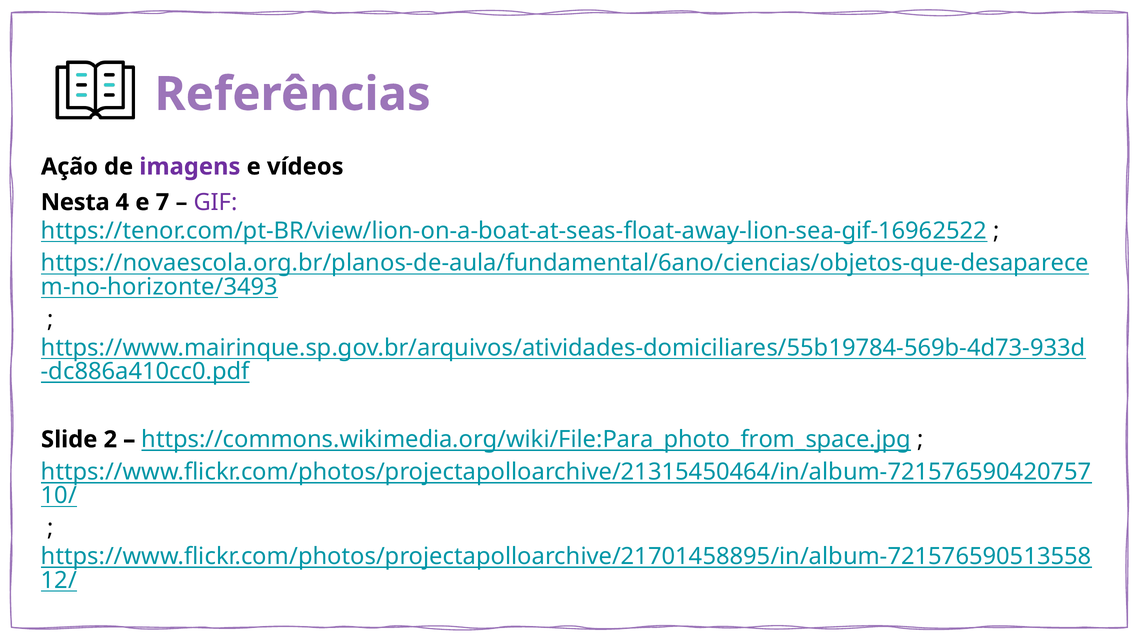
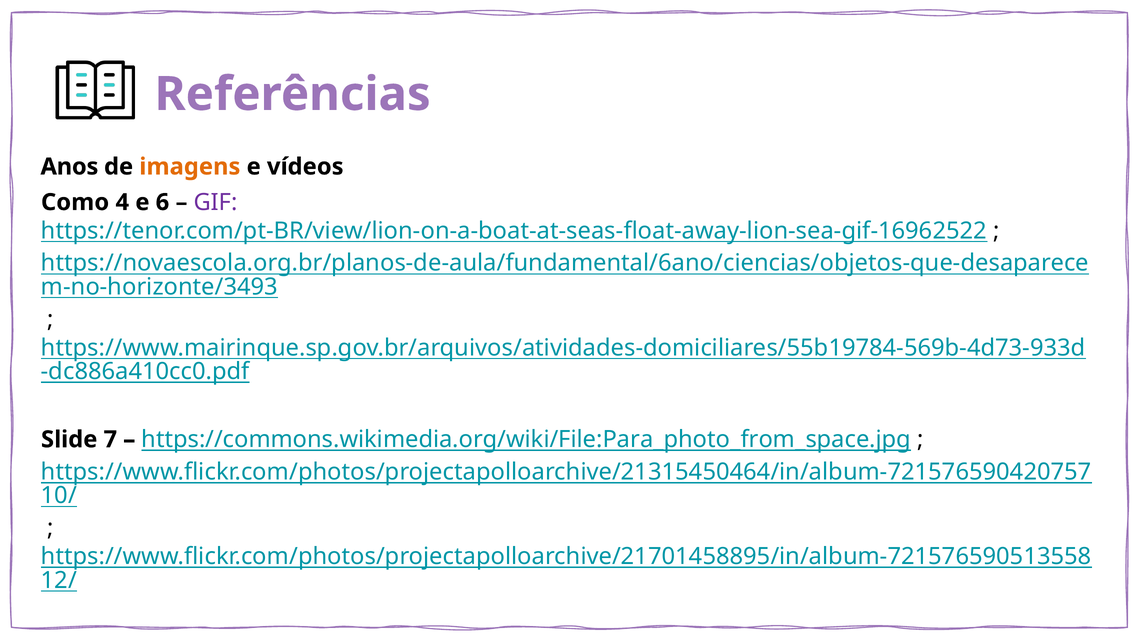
Ação: Ação -> Anos (69, 167)
imagens colour: purple -> orange (190, 167)
Nesta: Nesta -> Como (75, 202)
e 7: 7 -> 6 (162, 202)
2: 2 -> 7 (110, 440)
